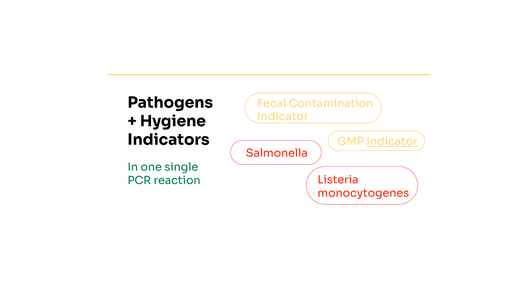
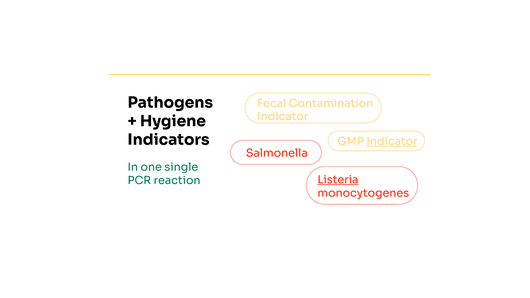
Listeria underline: none -> present (338, 180)
